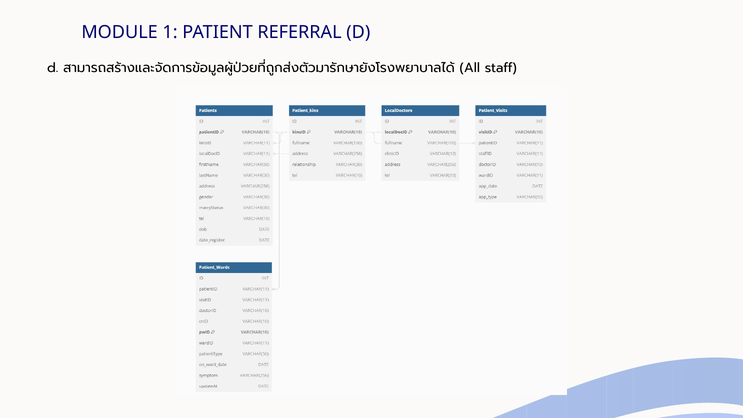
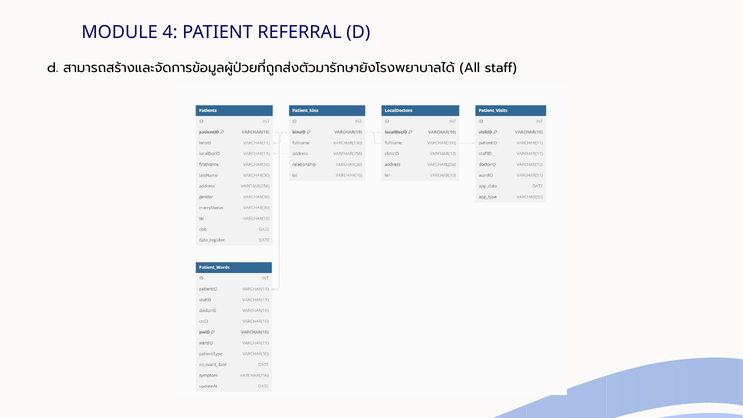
1: 1 -> 4 (170, 32)
